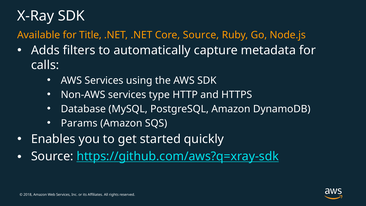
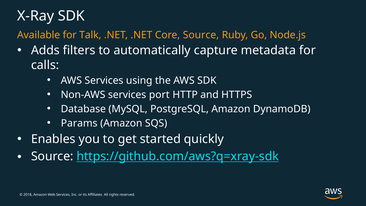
Title: Title -> Talk (90, 35)
type: type -> port (159, 95)
